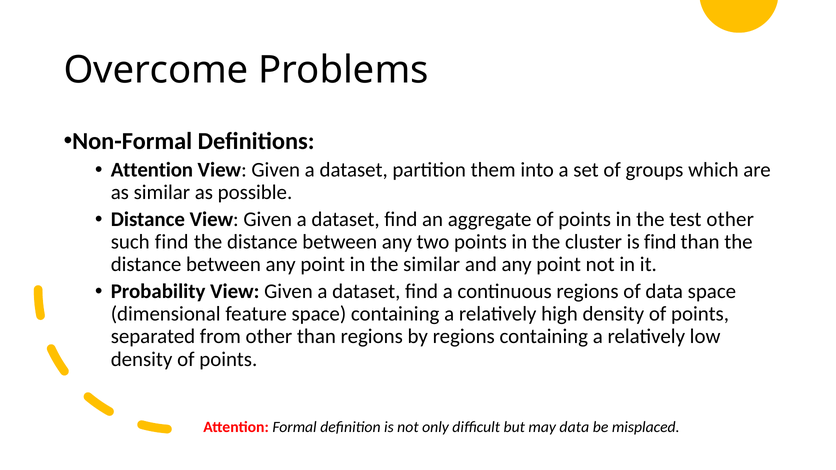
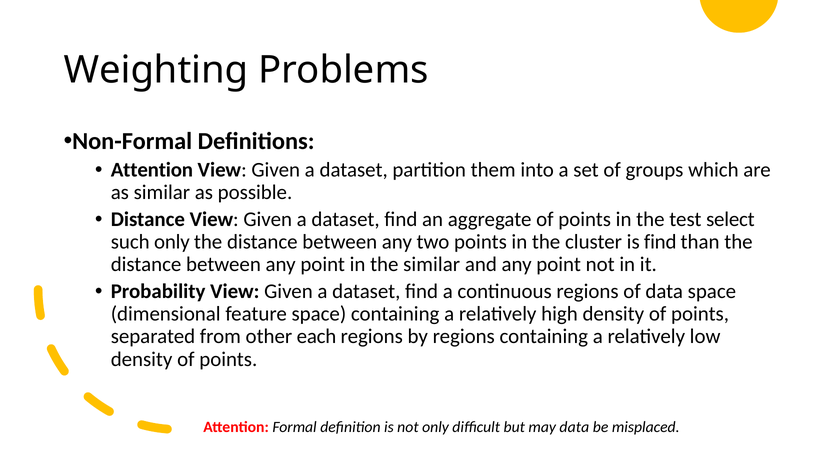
Overcome: Overcome -> Weighting (156, 70)
test other: other -> select (730, 220)
such find: find -> only (172, 242)
other than: than -> each (317, 337)
